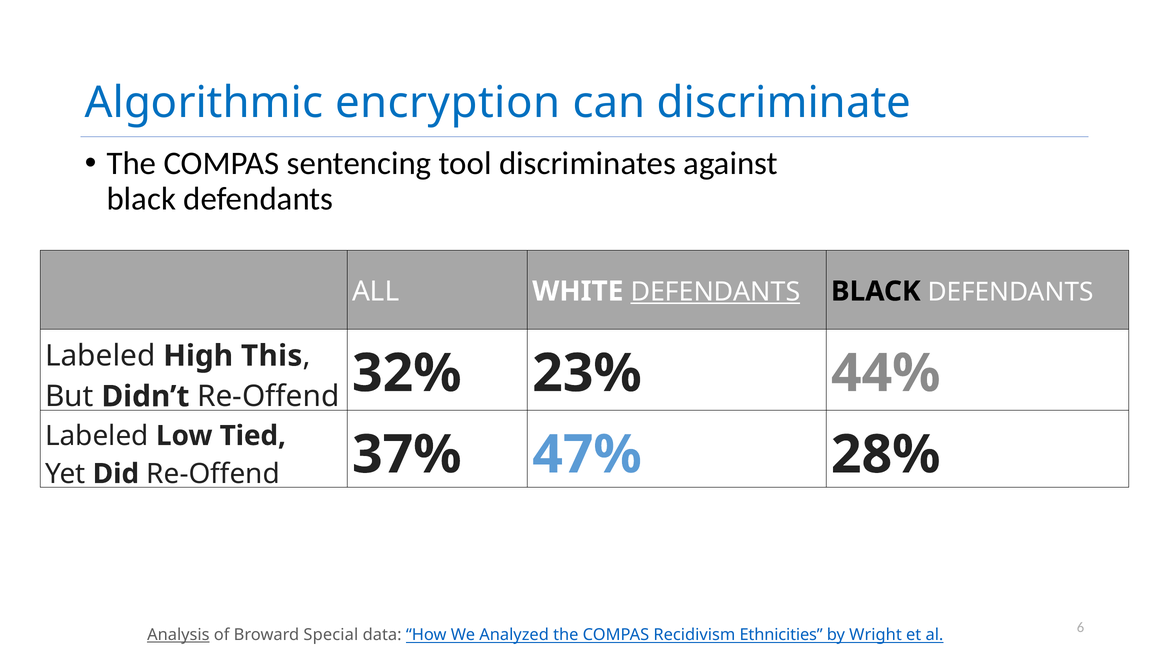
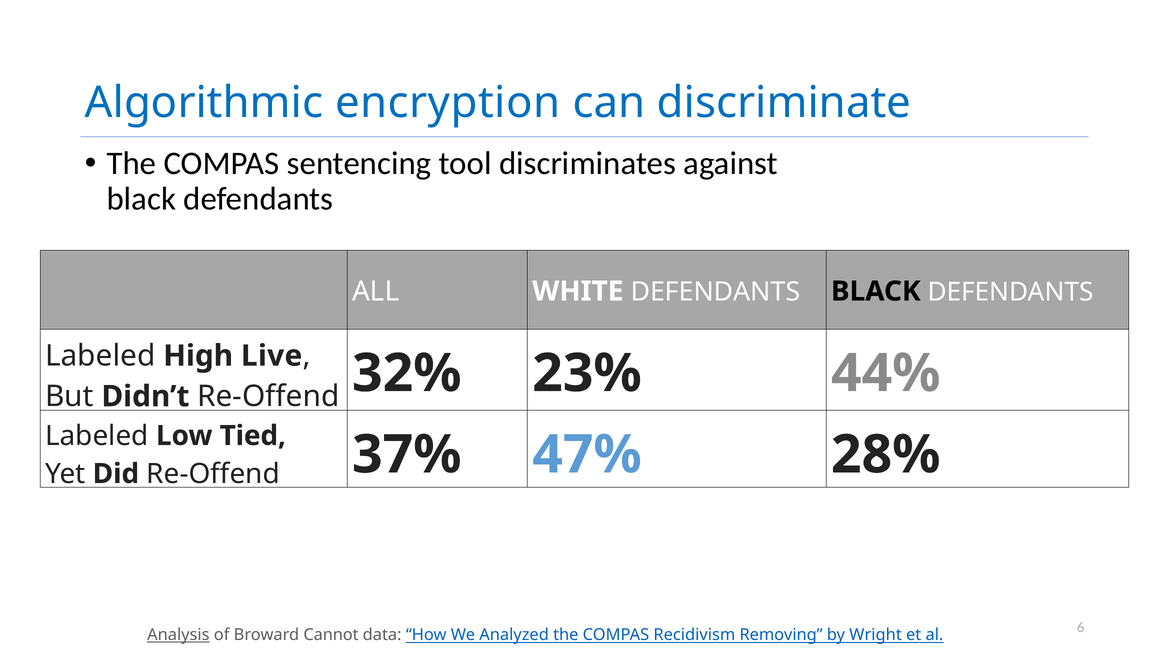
DEFENDANTS underline: present -> none (715, 292)
This: This -> Live (272, 356)
Special: Special -> Cannot (331, 635)
Ethnicities: Ethnicities -> Removing (781, 635)
